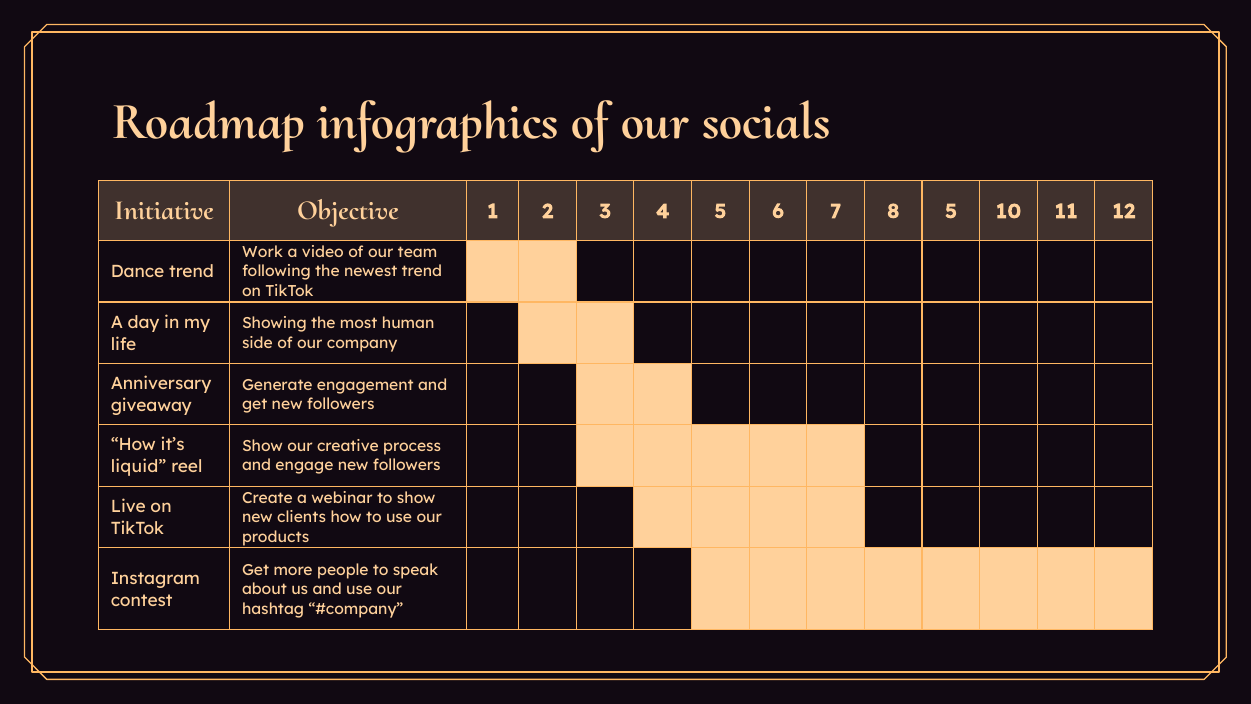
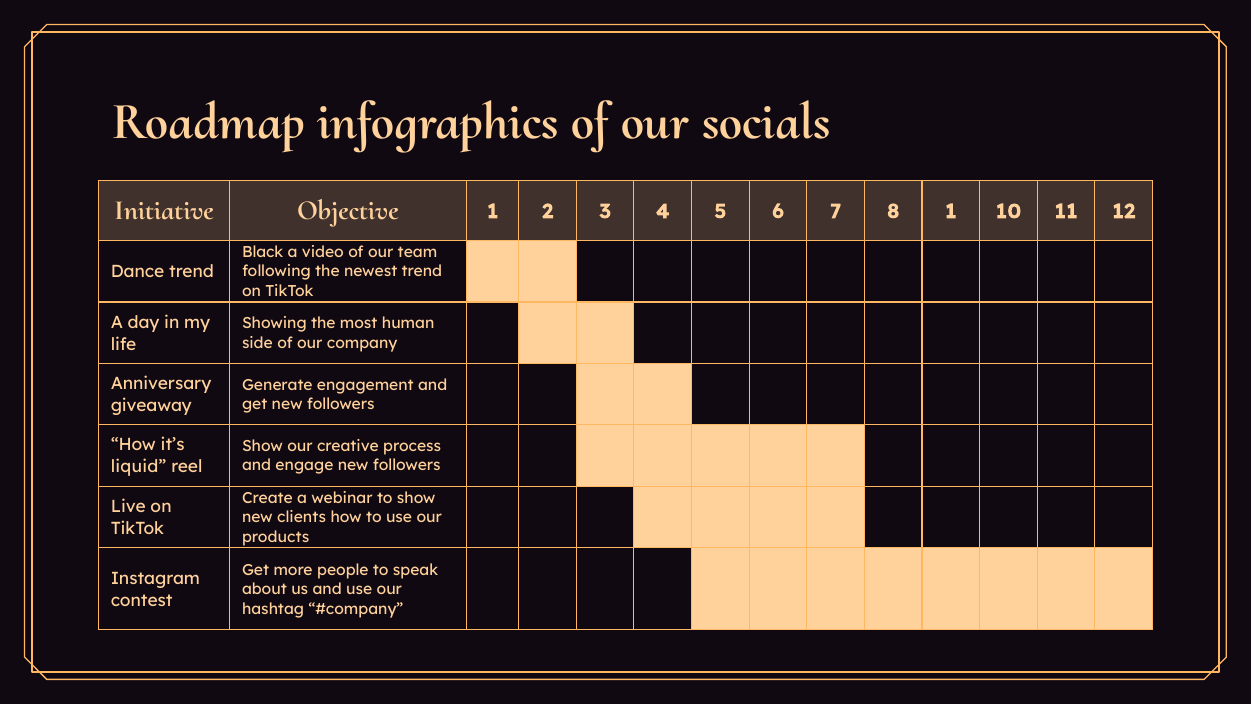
8 5: 5 -> 1 (951, 211)
Work: Work -> Black (263, 252)
